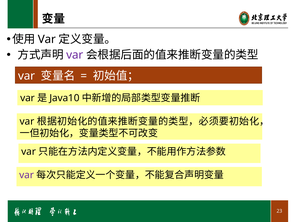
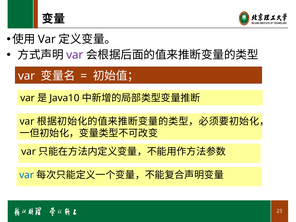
var colour: purple -> blue (27, 175)
